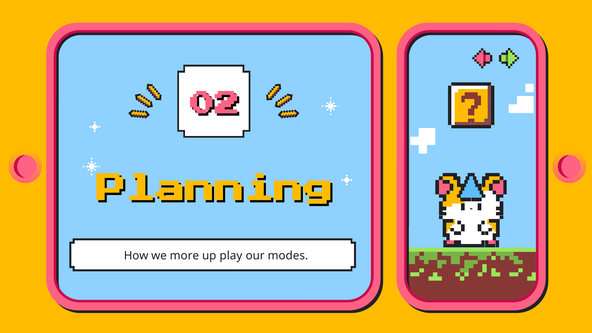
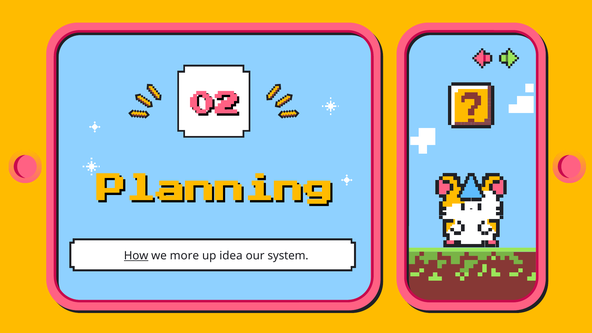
How underline: none -> present (136, 256)
play: play -> idea (231, 256)
modes: modes -> system (288, 256)
